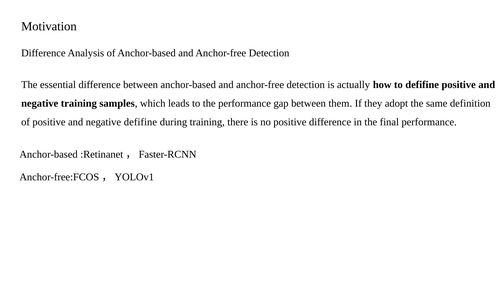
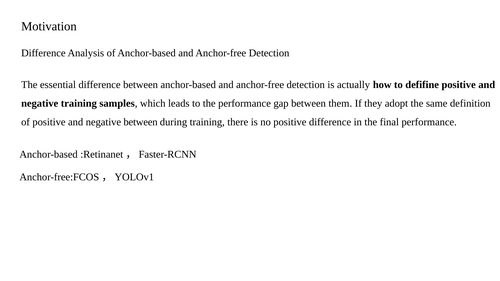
negative defifine: defifine -> between (141, 122)
